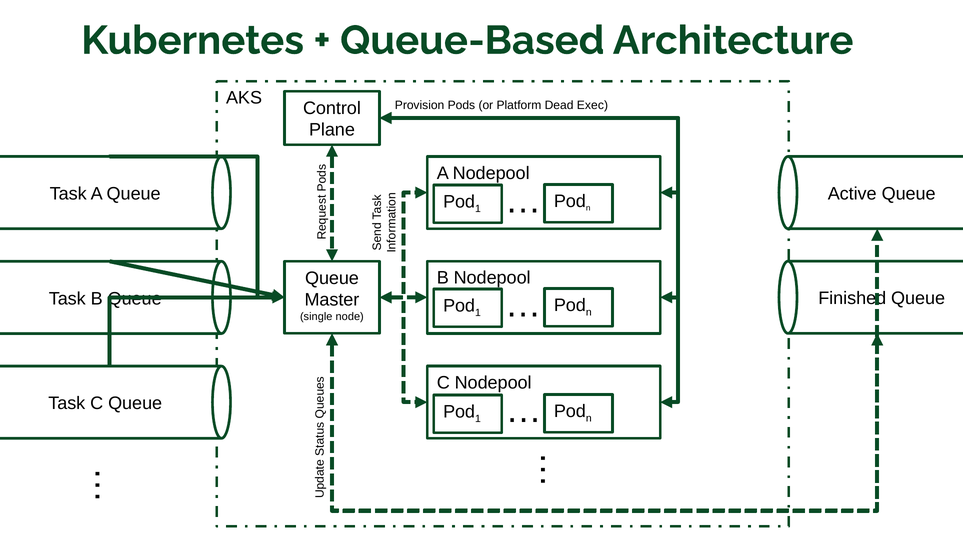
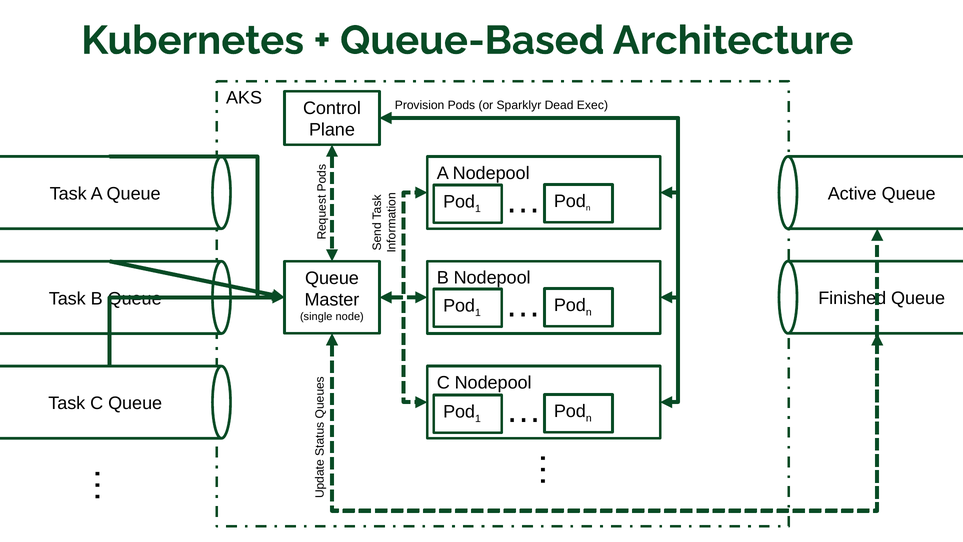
Platform: Platform -> Sparklyr (519, 105)
